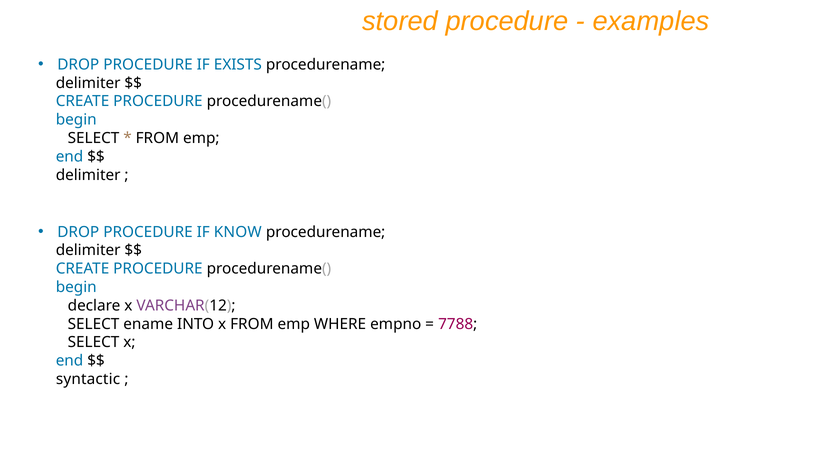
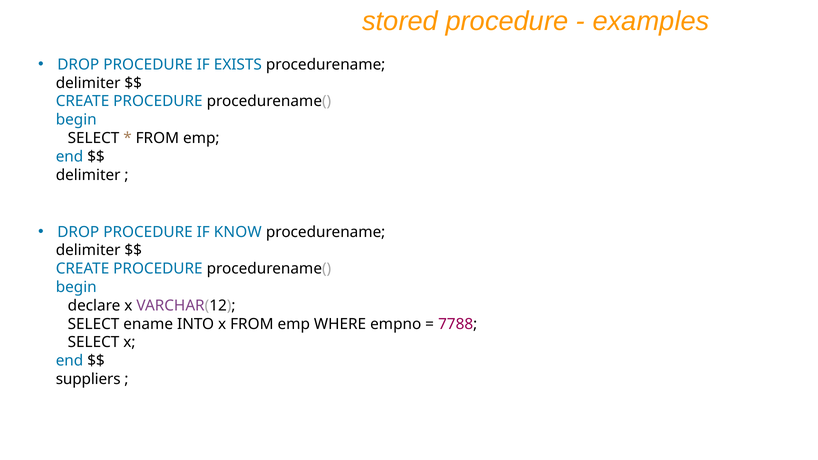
syntactic: syntactic -> suppliers (88, 379)
